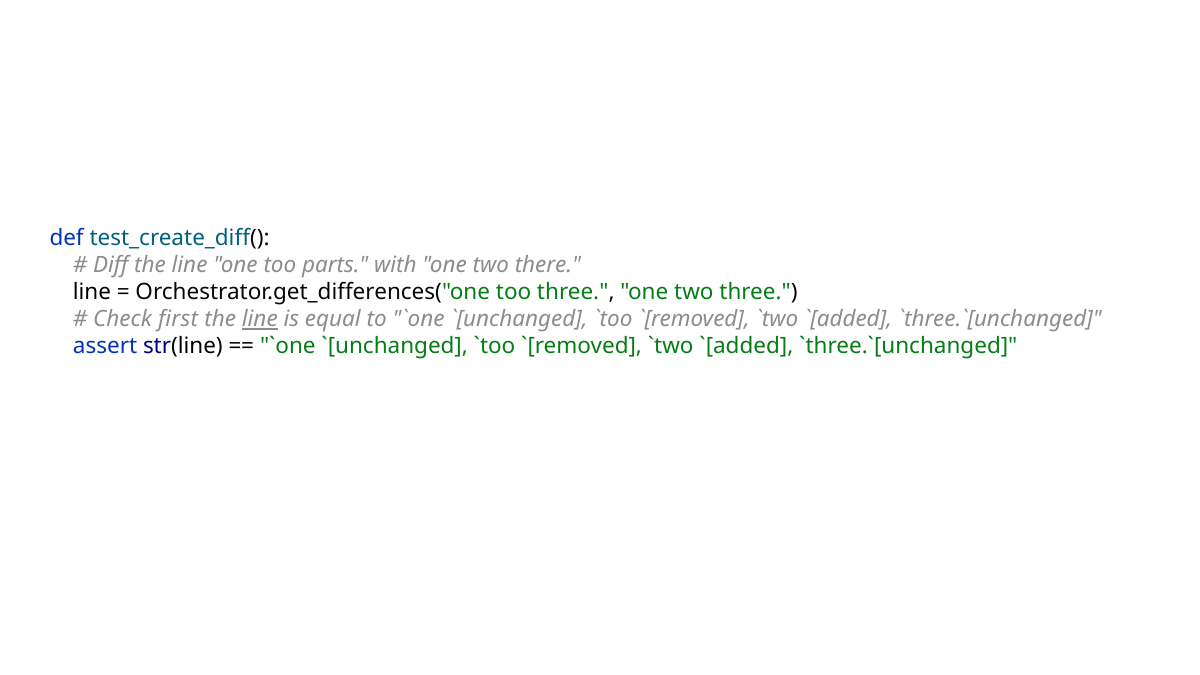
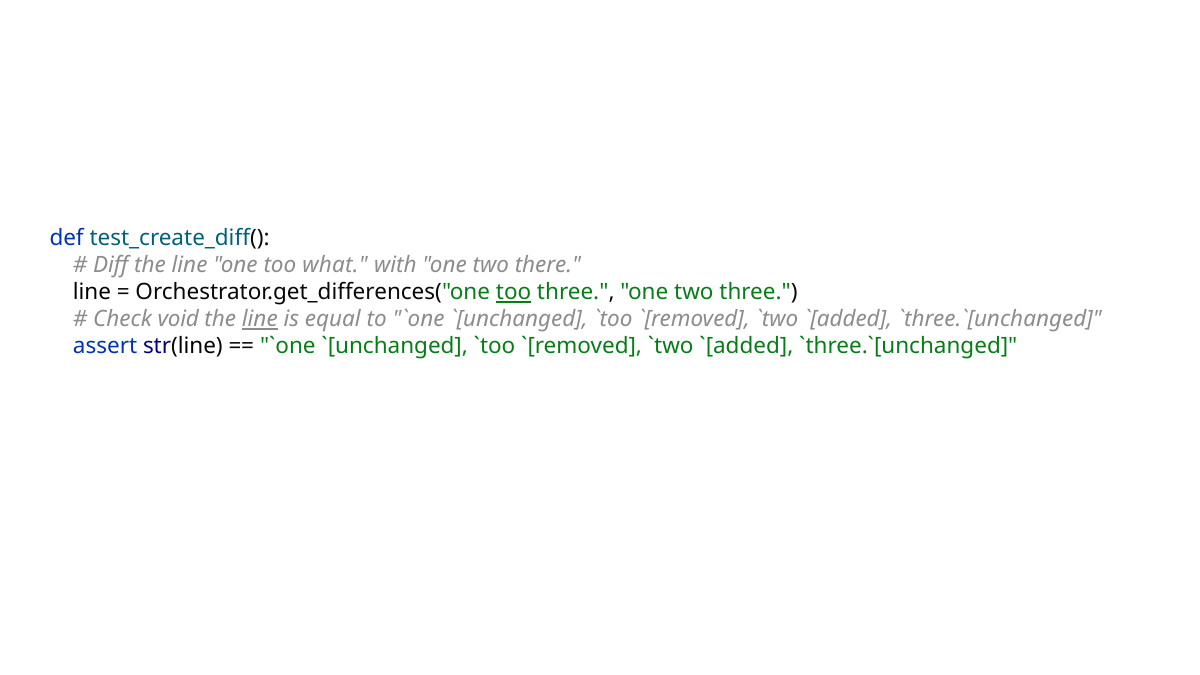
parts: parts -> what (335, 265)
too underline: none -> present (514, 292)
first: first -> void (178, 319)
